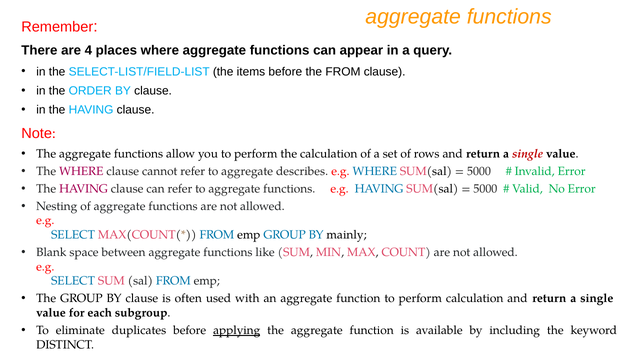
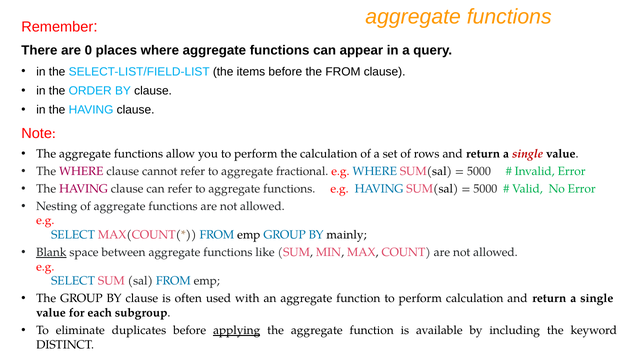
4: 4 -> 0 (88, 50)
describes: describes -> fractional (302, 171)
Blank underline: none -> present (51, 252)
